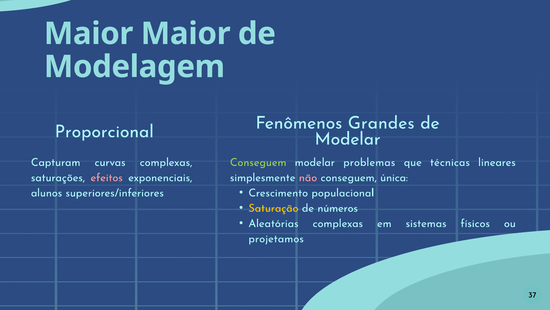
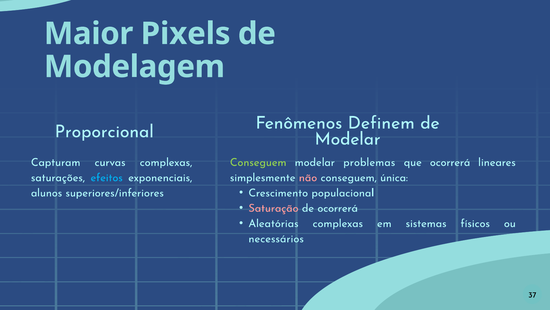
Maior Maior: Maior -> Pixels (186, 34)
Grandes: Grandes -> Definem (381, 123)
que técnicas: técnicas -> ocorrerá (450, 162)
efeitos colour: pink -> light blue (107, 177)
Saturação colour: yellow -> pink (273, 208)
de números: números -> ocorrerá (338, 208)
projetamos: projetamos -> necessários (276, 238)
